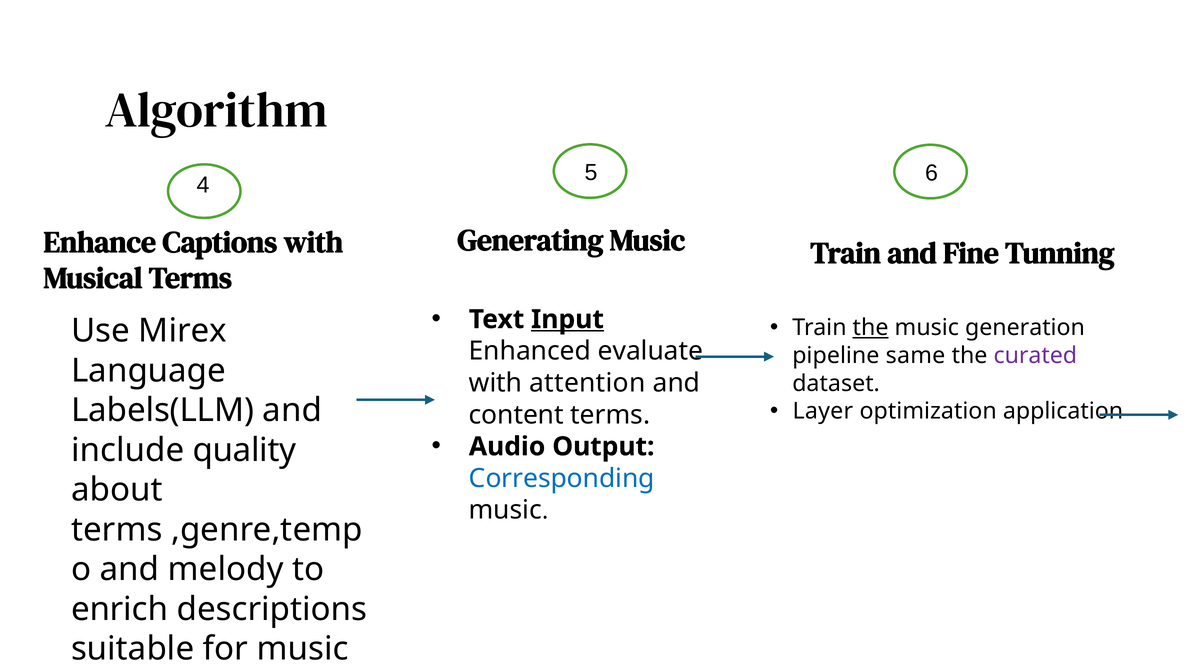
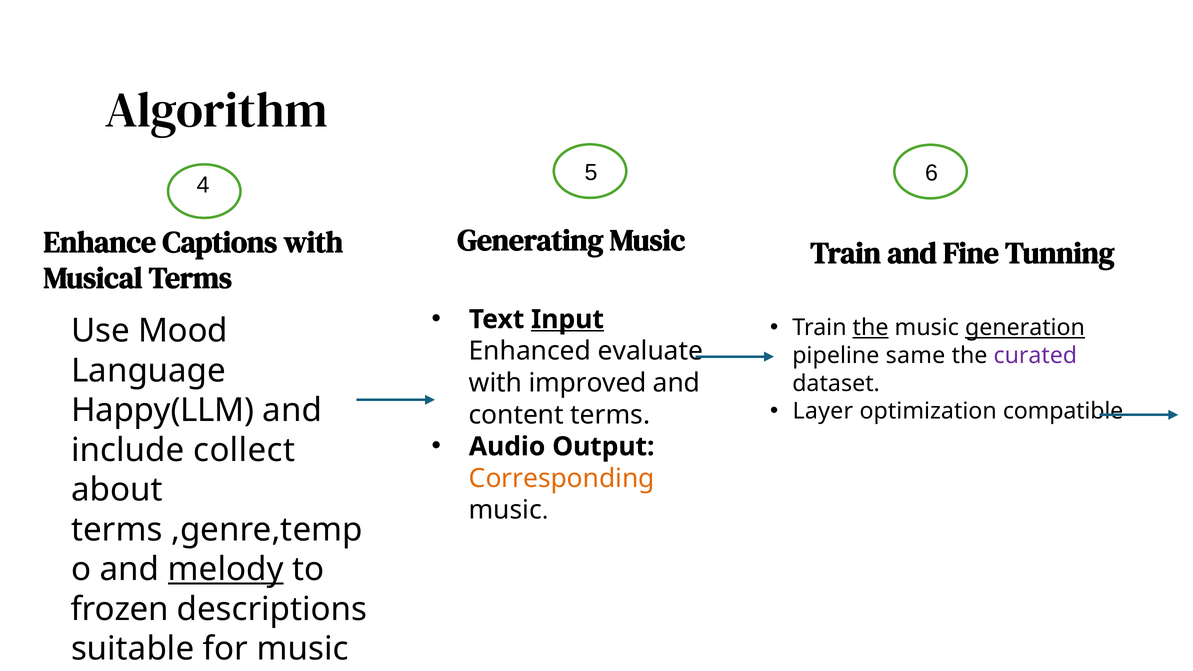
generation underline: none -> present (1025, 328)
Mirex: Mirex -> Mood (183, 331)
attention: attention -> improved (588, 383)
application: application -> compatible (1063, 411)
Labels(LLM: Labels(LLM -> Happy(LLM (163, 410)
quality: quality -> collect (244, 450)
Corresponding colour: blue -> orange (562, 478)
melody underline: none -> present (226, 570)
enrich: enrich -> frozen (120, 609)
